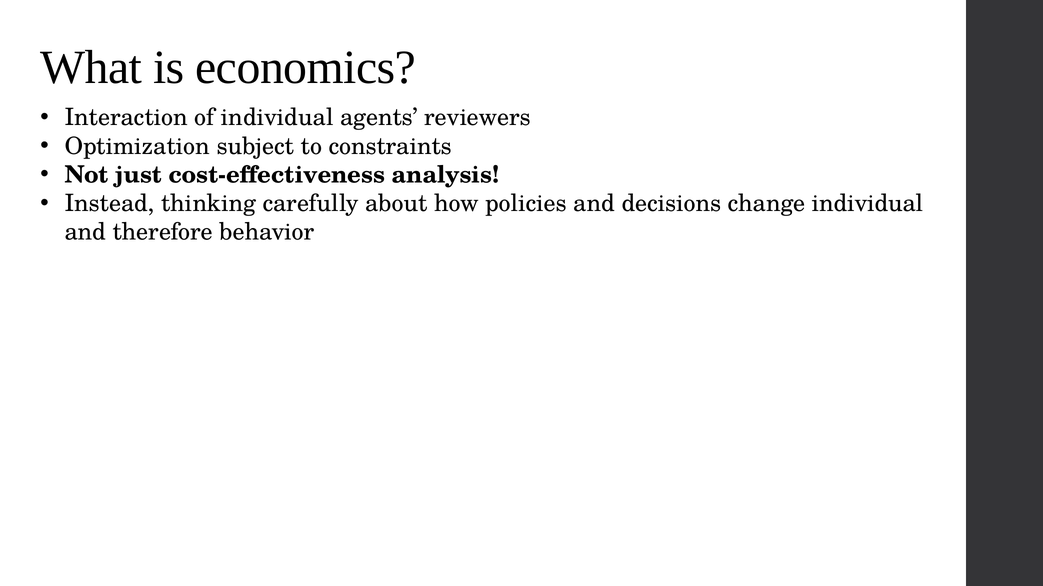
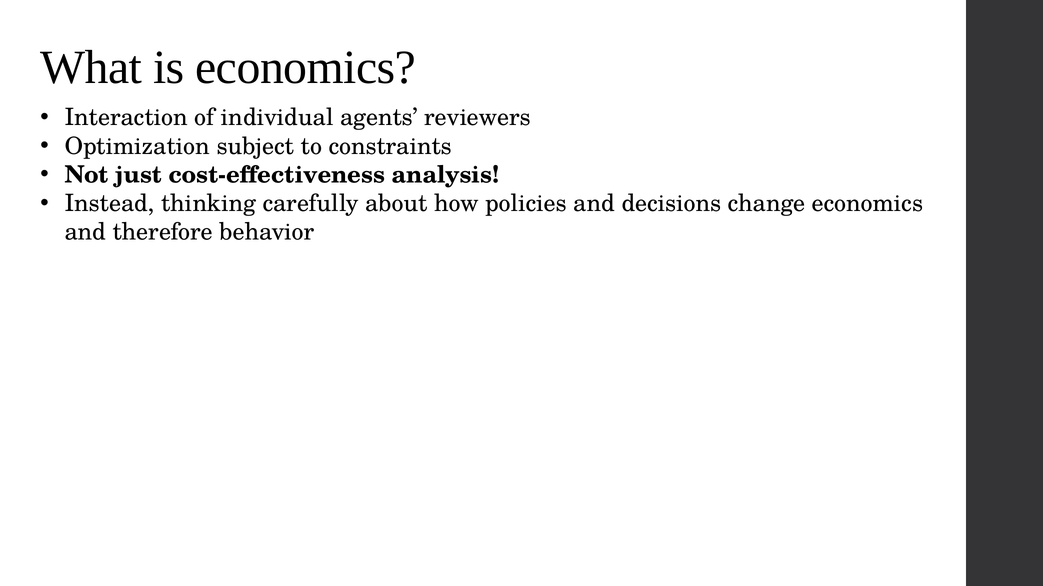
change individual: individual -> economics (867, 204)
